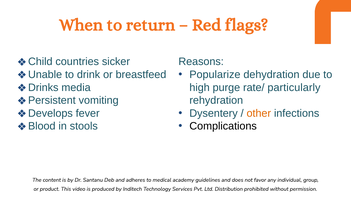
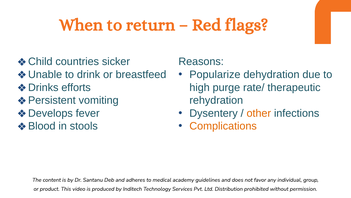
particularly: particularly -> therapeutic (294, 87)
media: media -> efforts (76, 87)
Complications colour: black -> orange (223, 126)
